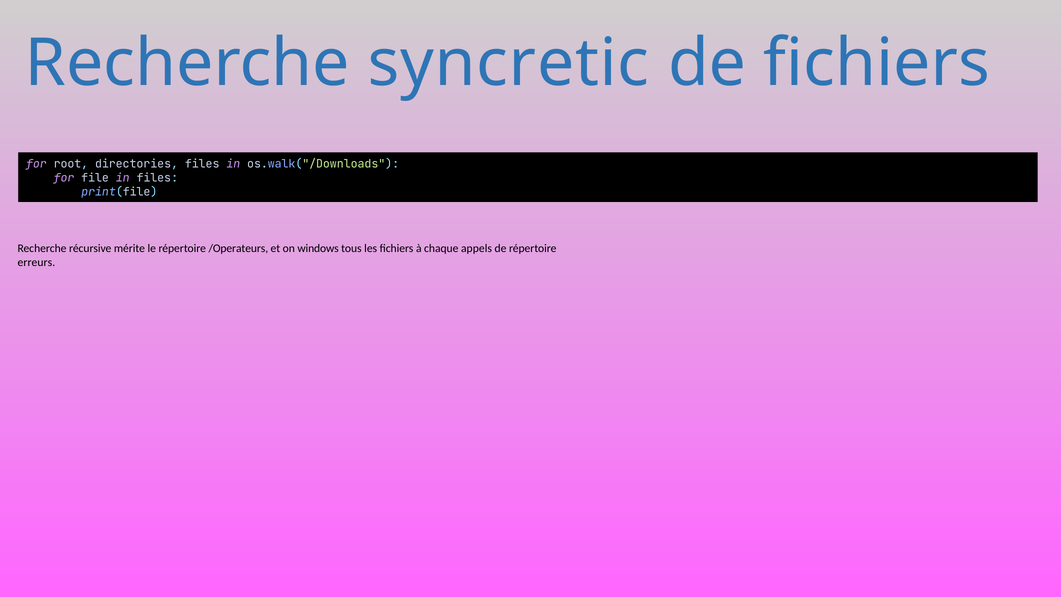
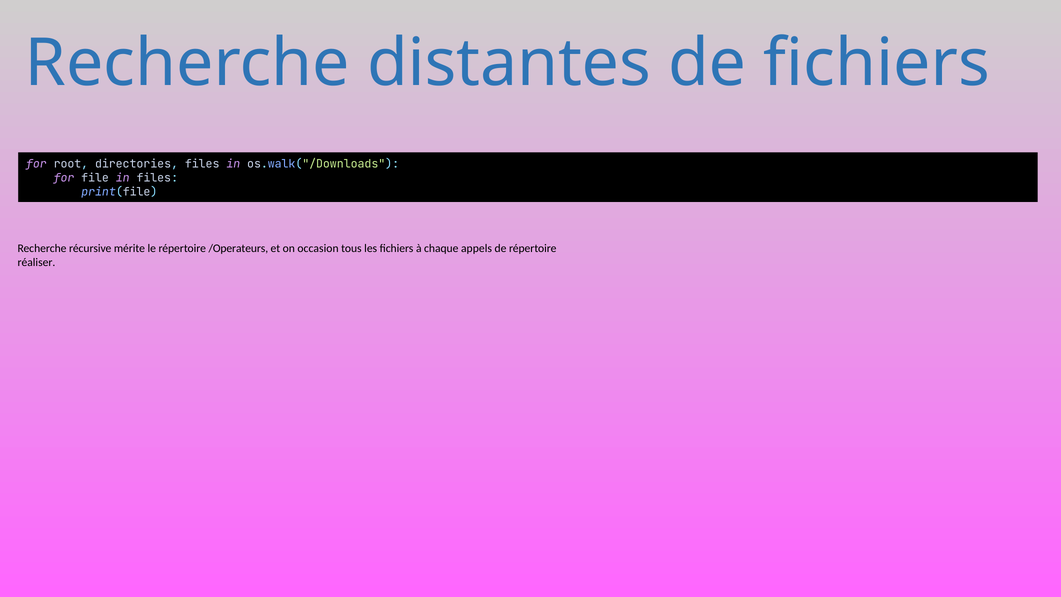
syncretic: syncretic -> distantes (509, 64)
windows: windows -> occasion (318, 248)
erreurs: erreurs -> réaliser (36, 262)
